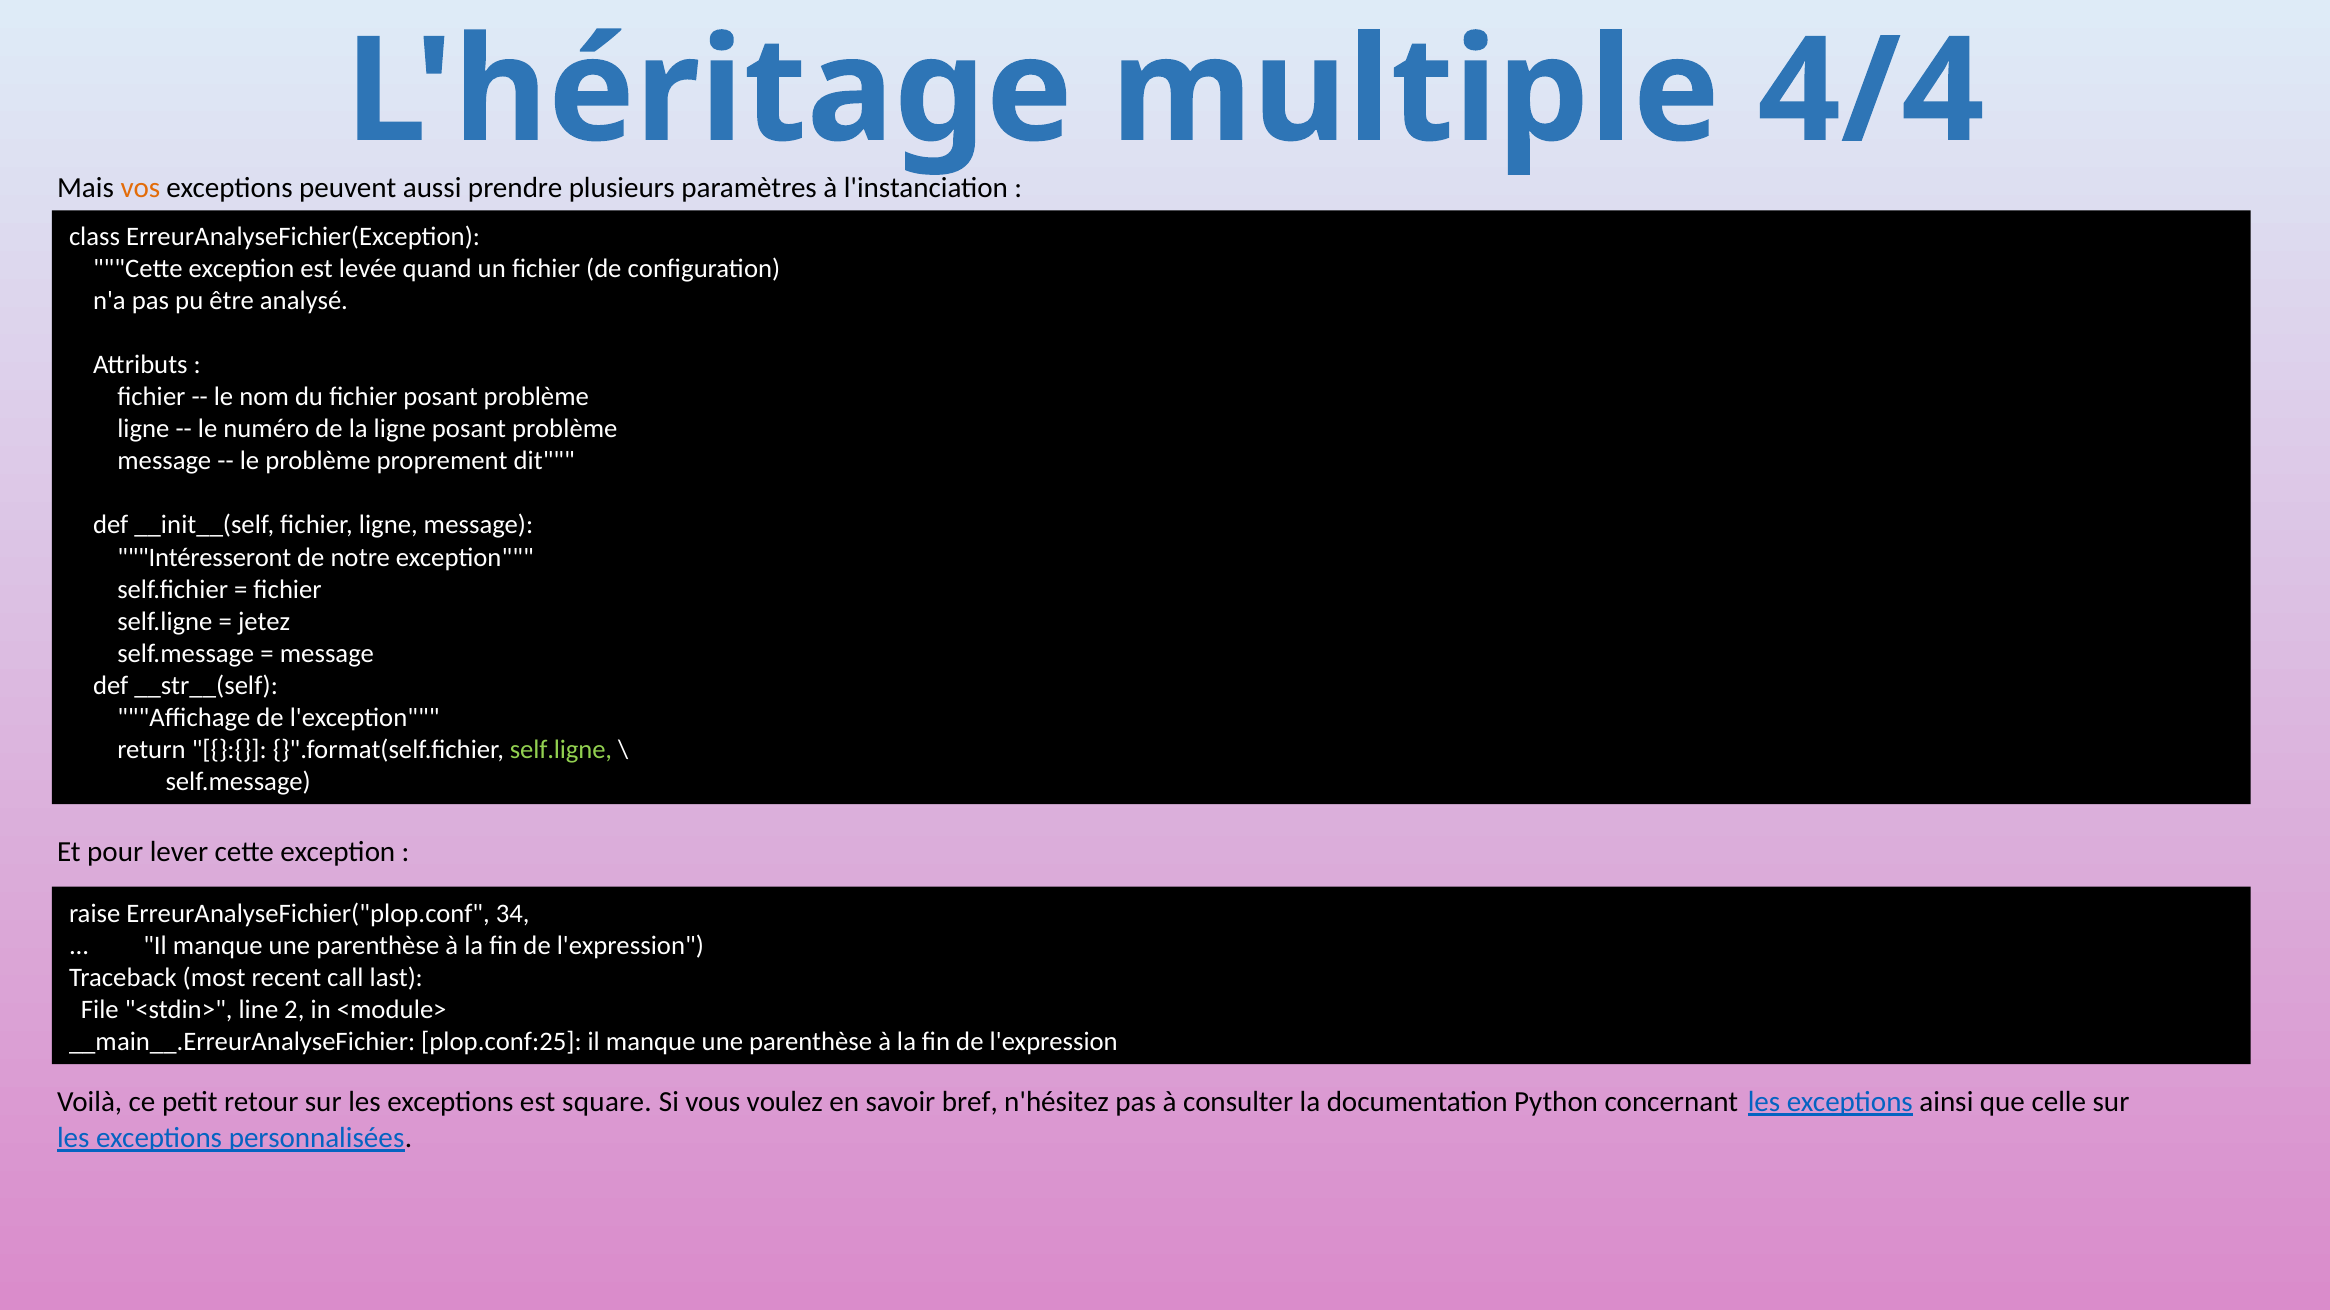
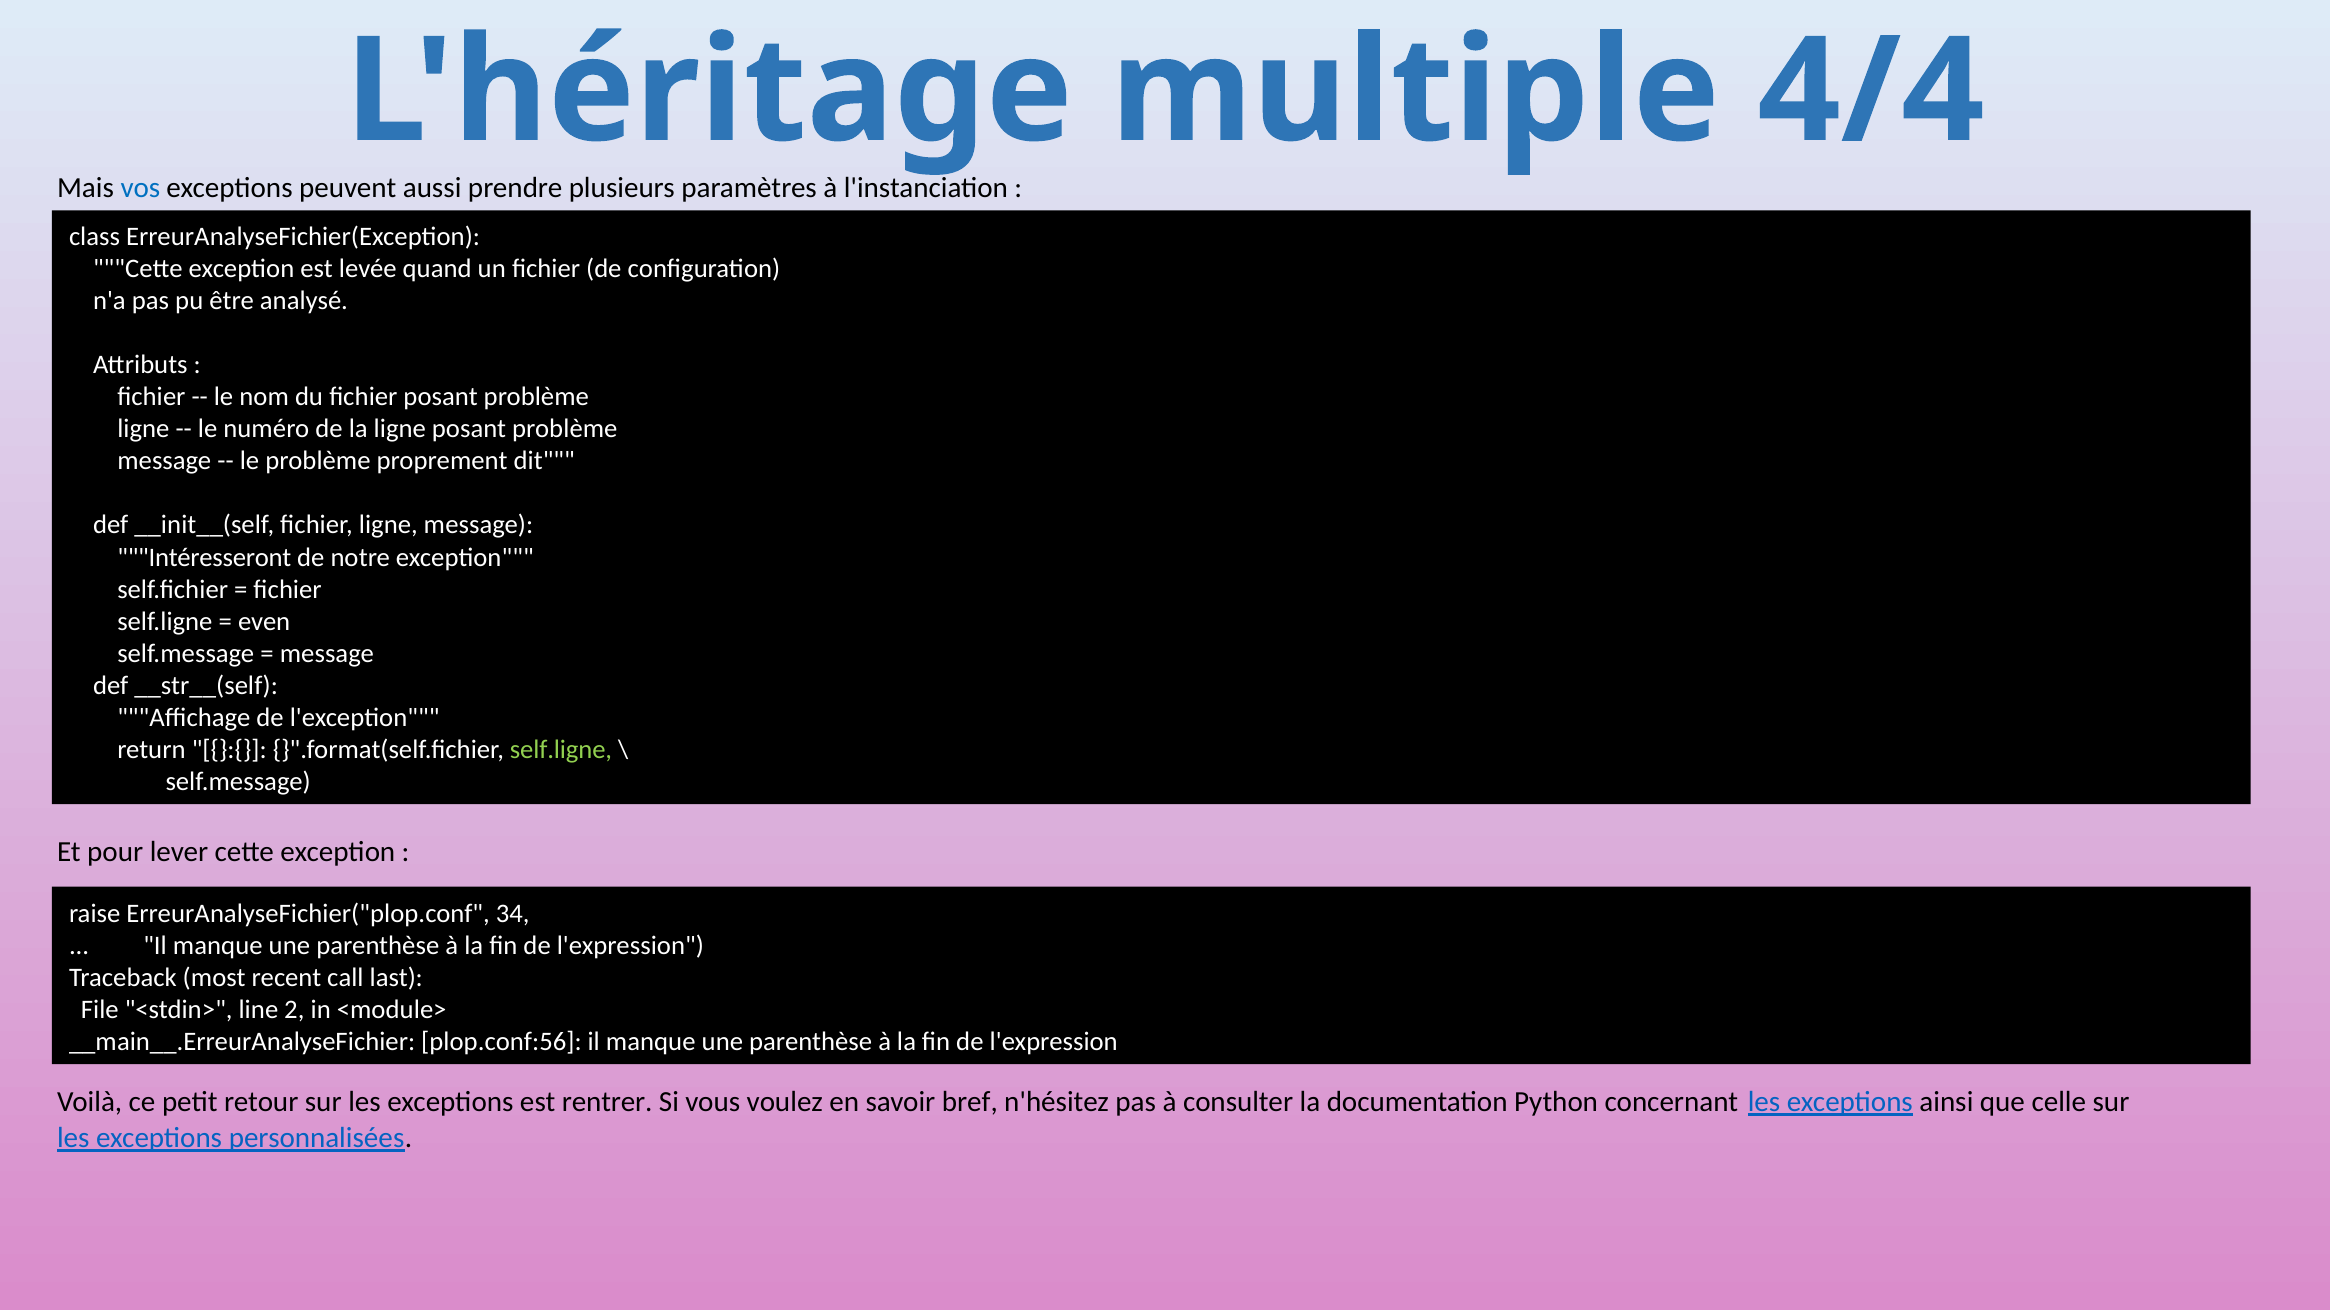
vos colour: orange -> blue (140, 188)
jetez: jetez -> even (264, 622)
plop.conf:25: plop.conf:25 -> plop.conf:56 (501, 1042)
square: square -> rentrer (607, 1103)
